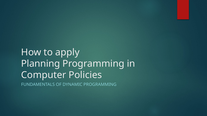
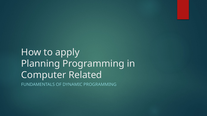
Policies: Policies -> Related (85, 75)
